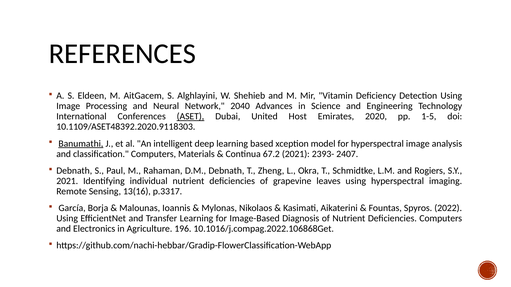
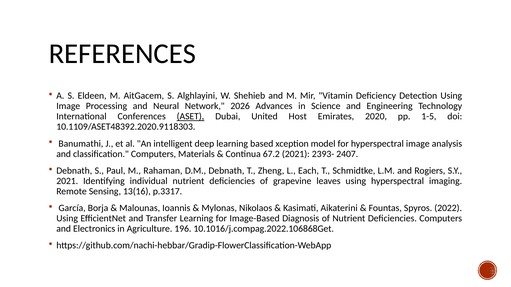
2040: 2040 -> 2026 (240, 106)
Banumathi underline: present -> none (81, 144)
Okra: Okra -> Each (308, 171)
